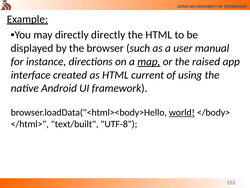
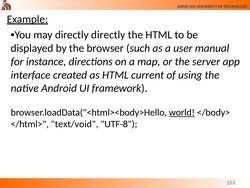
map underline: present -> none (149, 61)
raised: raised -> server (206, 61)
text/built: text/built -> text/void (75, 124)
